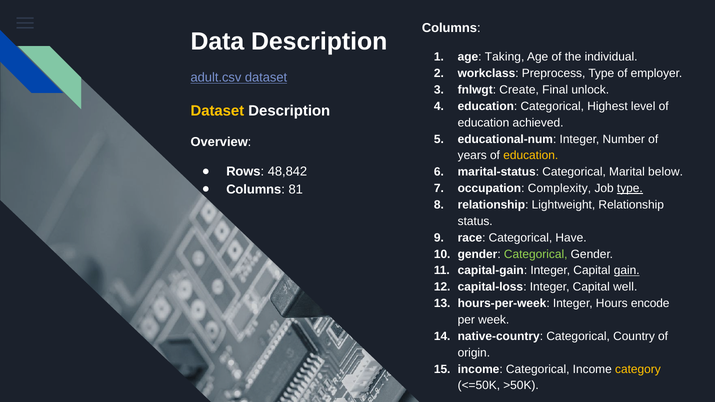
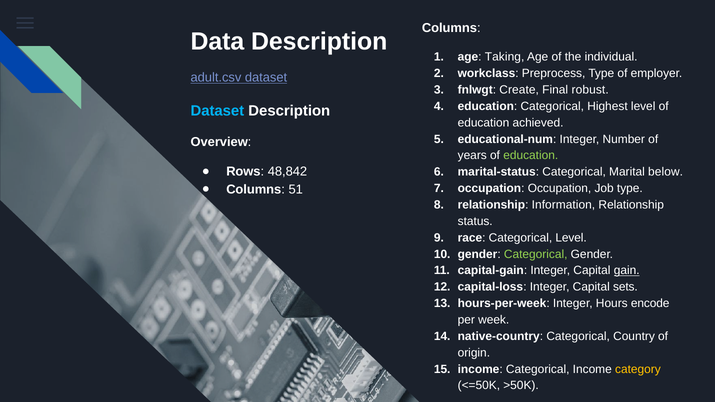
unlock: unlock -> robust (590, 90)
Dataset colour: yellow -> light blue (217, 111)
education colour: yellow -> light green (531, 156)
81: 81 -> 51 (296, 189)
occupation Complexity: Complexity -> Occupation (560, 188)
type underline: present -> none (630, 188)
Lightweight: Lightweight -> Information (563, 205)
Categorical Have: Have -> Level (571, 238)
well: well -> sets (625, 287)
